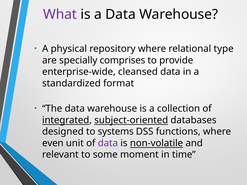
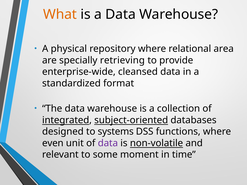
What colour: purple -> orange (60, 14)
type: type -> area (224, 49)
comprises: comprises -> retrieving (122, 60)
